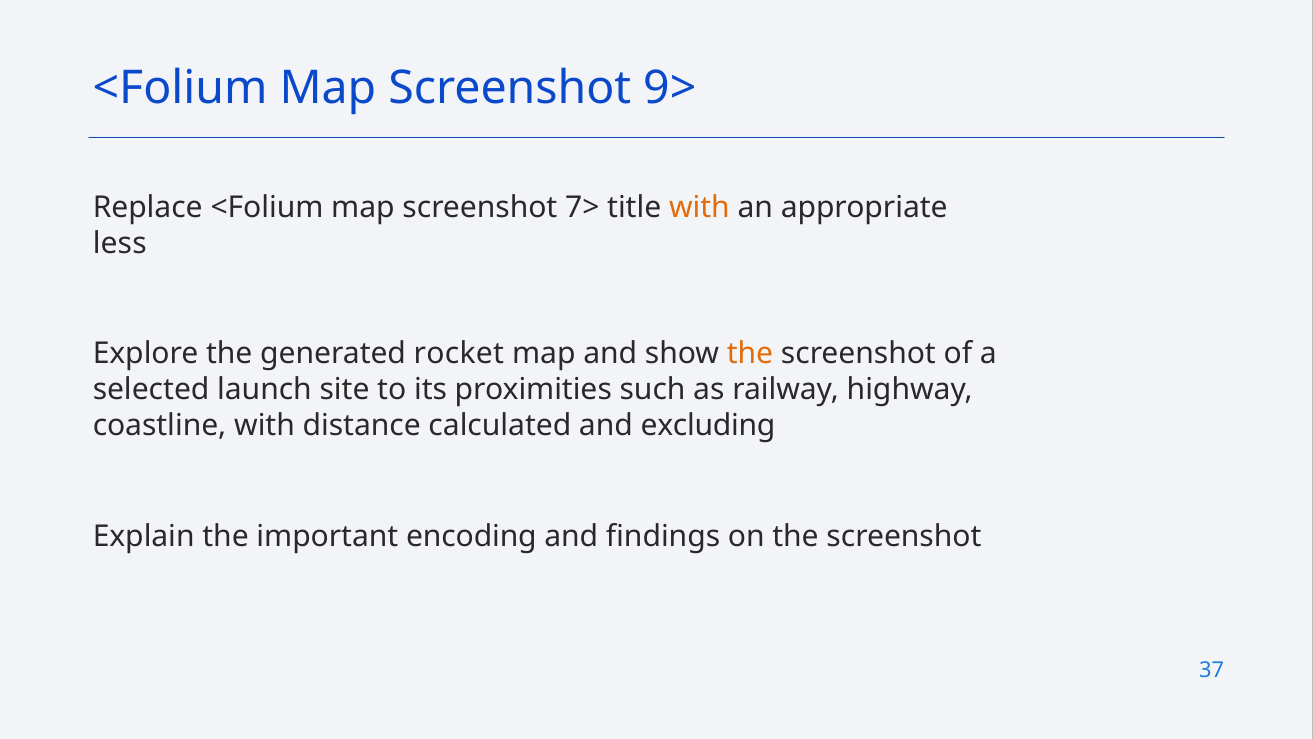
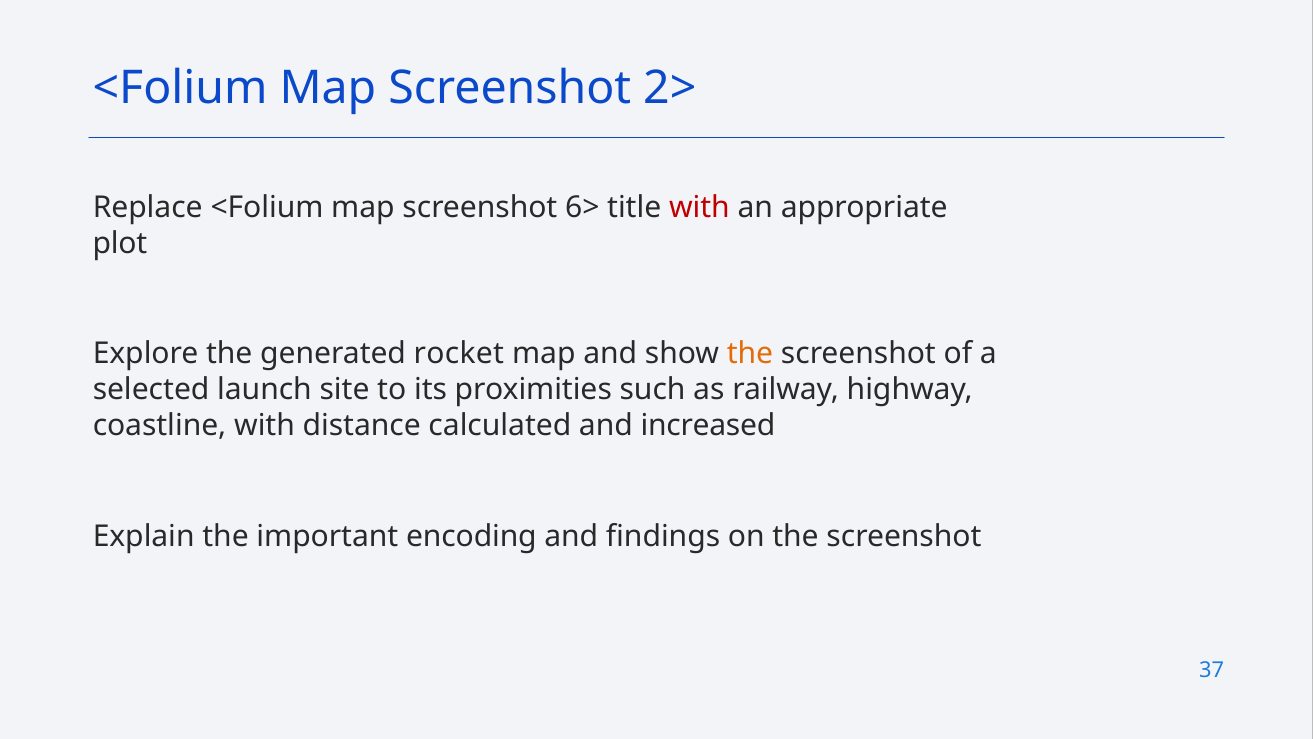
9>: 9> -> 2> (670, 88)
7>: 7> -> 6> (582, 207)
with colour: orange -> red (699, 207)
less: less -> plot (120, 243)
excluding: excluding -> increased (708, 426)
